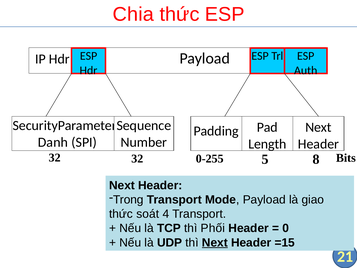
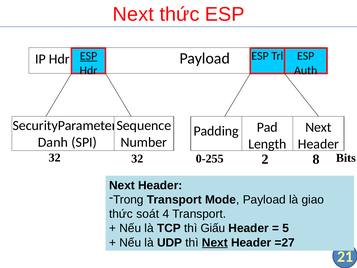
Chia: Chia -> Next (133, 14)
ESP underline: none -> present (89, 56)
5: 5 -> 2 (265, 159)
Phối: Phối -> Giấu (213, 228)
0: 0 -> 5 (286, 228)
=15: =15 -> =27 (285, 242)
